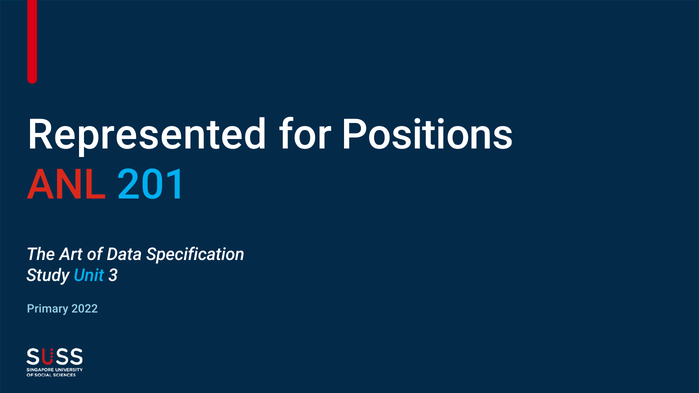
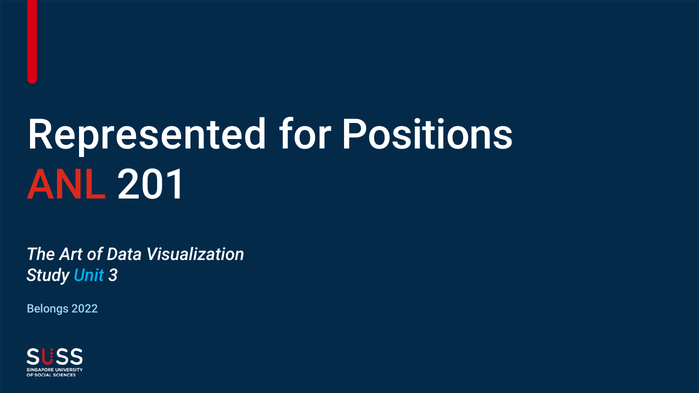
201 colour: light blue -> white (152, 185)
Specification: Specification -> Visualization (195, 254)
Primary: Primary -> Belongs (48, 309)
